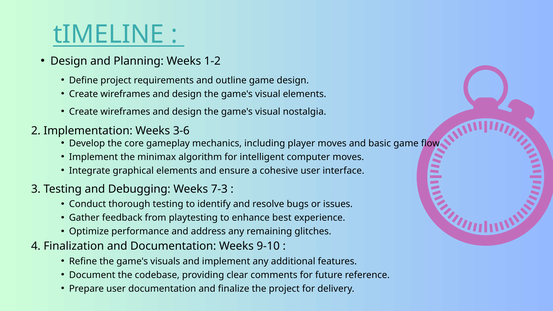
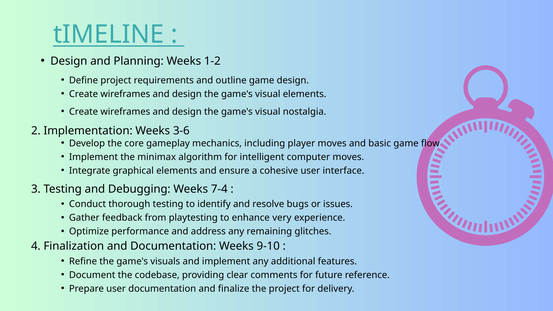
7-3: 7-3 -> 7-4 (219, 189)
best: best -> very (282, 218)
